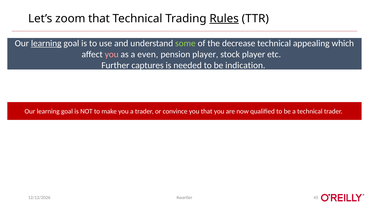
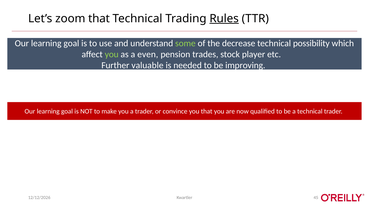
learning underline: present -> none (46, 43)
appealing: appealing -> possibility (311, 43)
you colour: pink -> light green (112, 55)
pension player: player -> trades (205, 55)
captures: captures -> valuable (147, 66)
indication: indication -> improving (245, 66)
